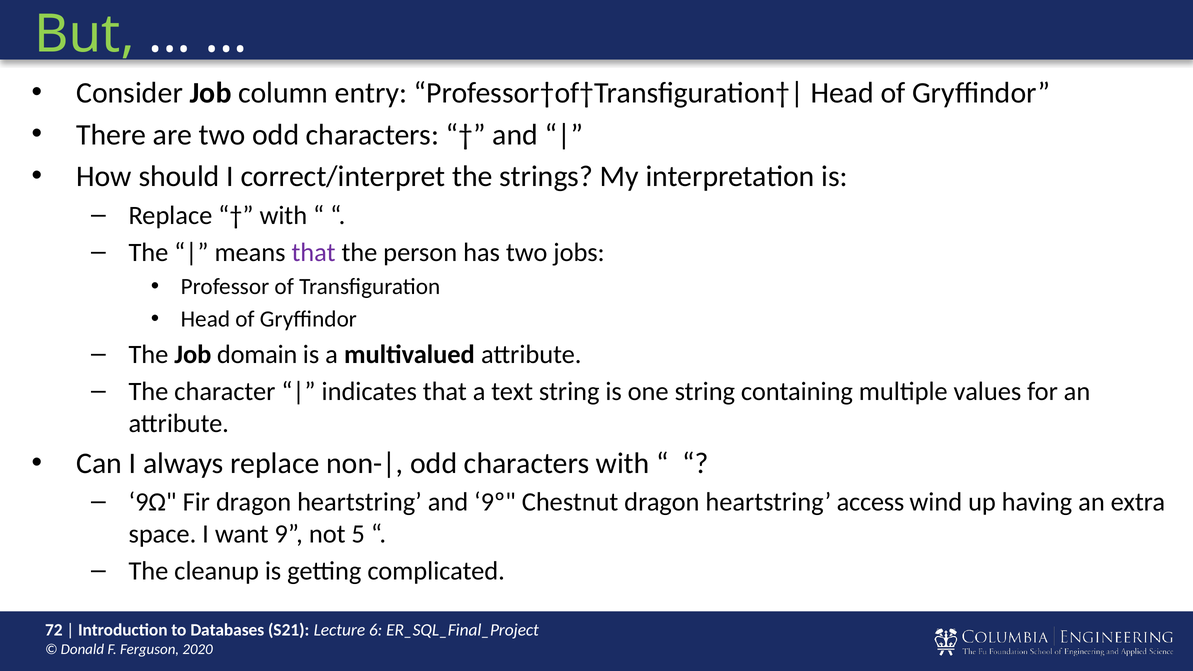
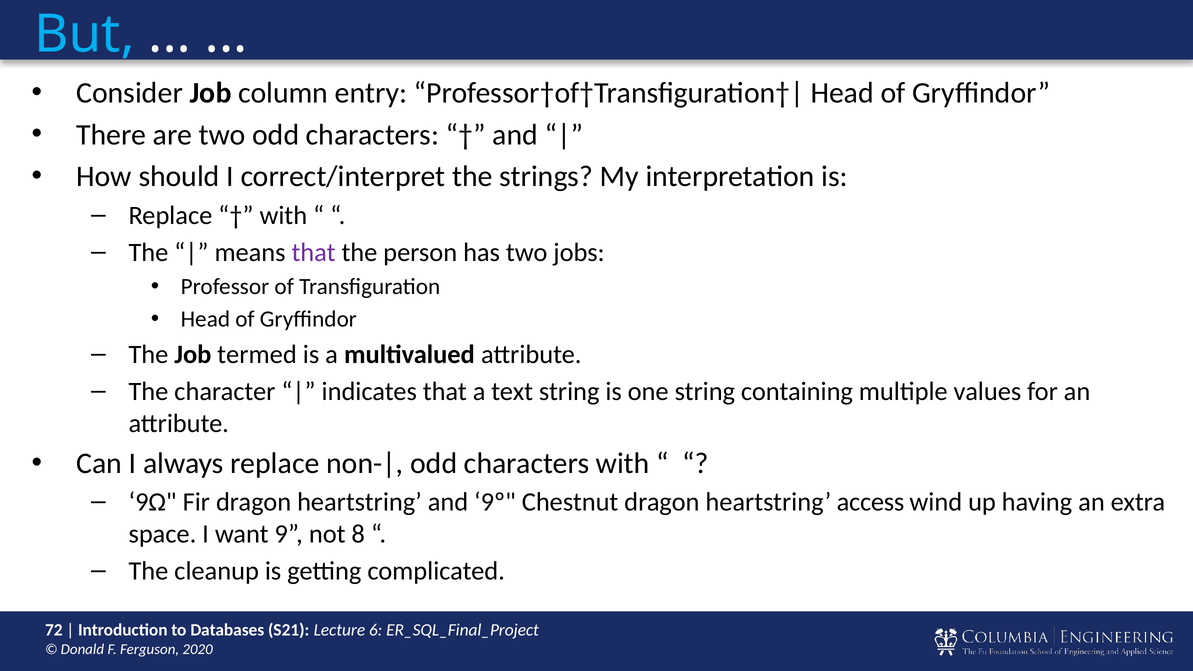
But colour: light green -> light blue (84, 34)
domain: domain -> termed (257, 355)
5: 5 -> 8 (358, 534)
